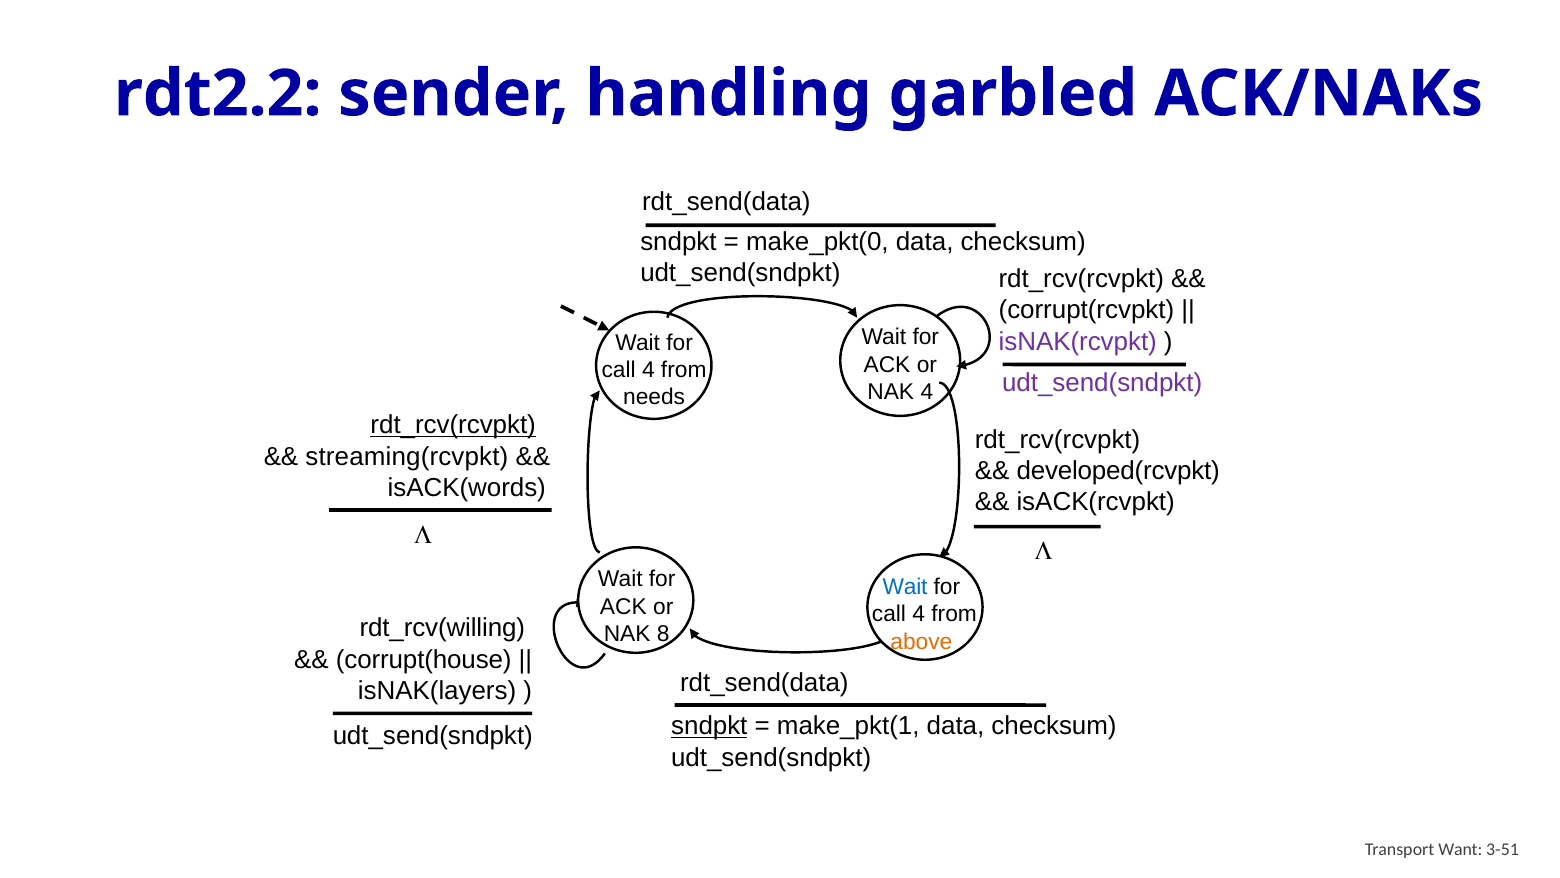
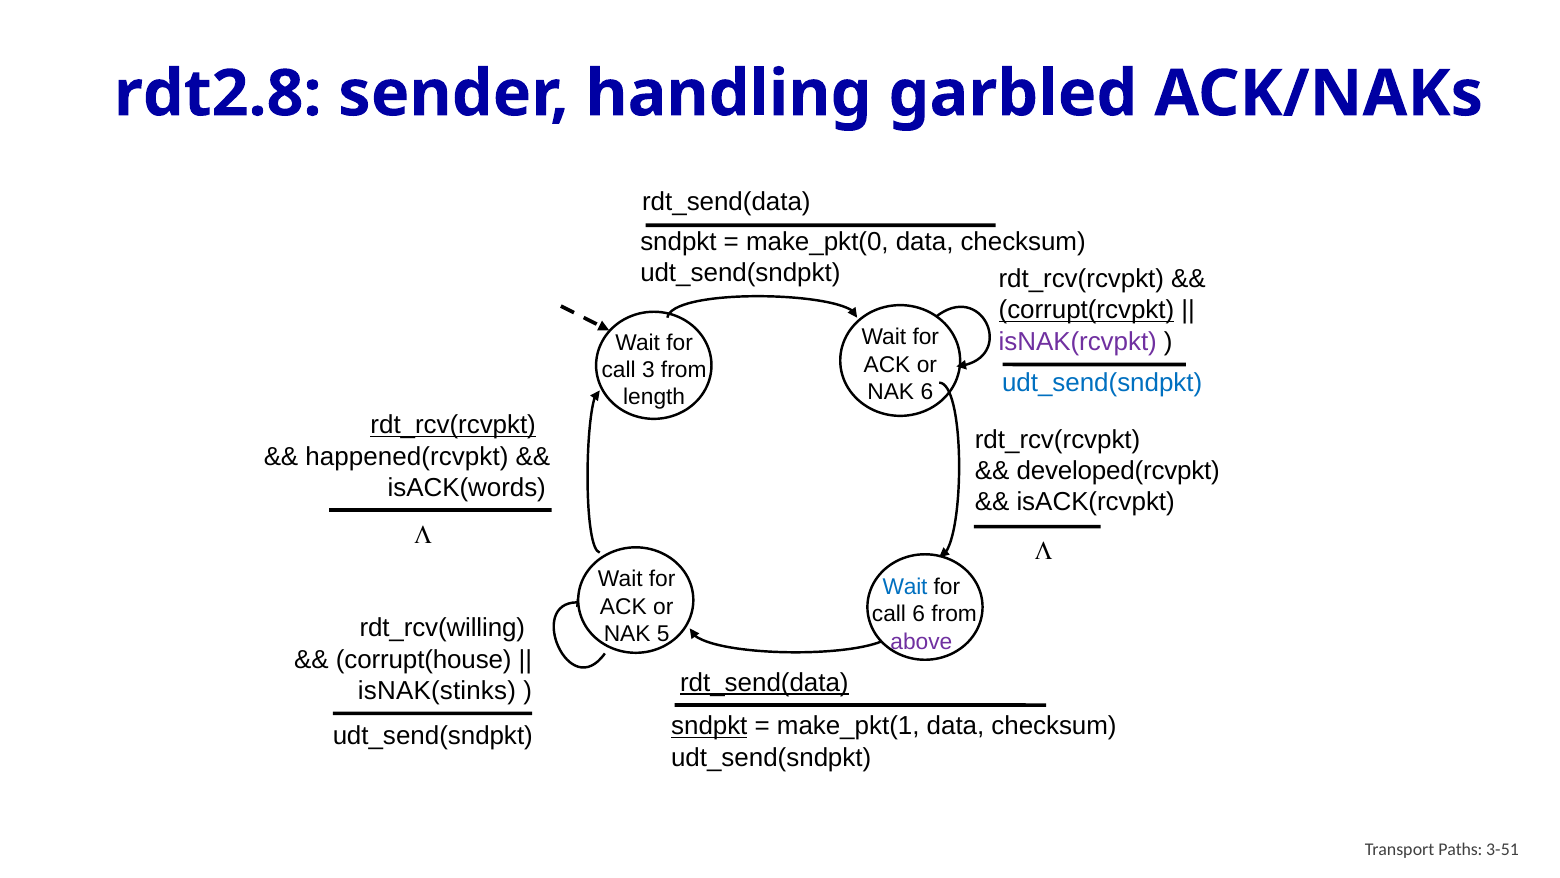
rdt2.2: rdt2.2 -> rdt2.8 (218, 94)
corrupt(rcvpkt underline: none -> present (1086, 310)
4: 4 -> 3 (648, 370)
udt_send(sndpkt colour: purple -> blue (1102, 382)
NAK 4: 4 -> 6 (927, 392)
needs: needs -> length (654, 397)
streaming(rcvpkt: streaming(rcvpkt -> happened(rcvpkt (407, 456)
4: 4 -> 6 (919, 614)
8: 8 -> 5 (663, 633)
above colour: orange -> purple (921, 641)
rdt_send(data underline: none -> present (764, 683)
isNAK(layers: isNAK(layers -> isNAK(stinks (437, 690)
Want: Want -> Paths (1460, 849)
